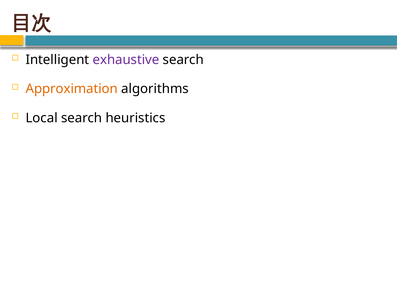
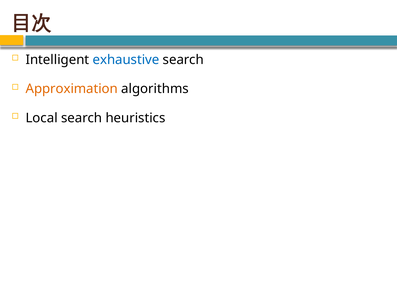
exhaustive colour: purple -> blue (126, 60)
